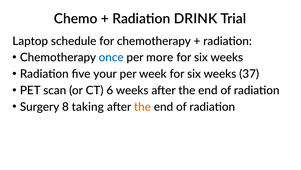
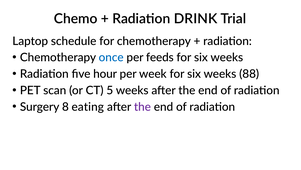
more: more -> feeds (160, 57)
your: your -> hour (105, 74)
37: 37 -> 88 (249, 74)
6: 6 -> 5 (110, 90)
taking: taking -> eating (88, 107)
the colour: orange -> purple (142, 107)
